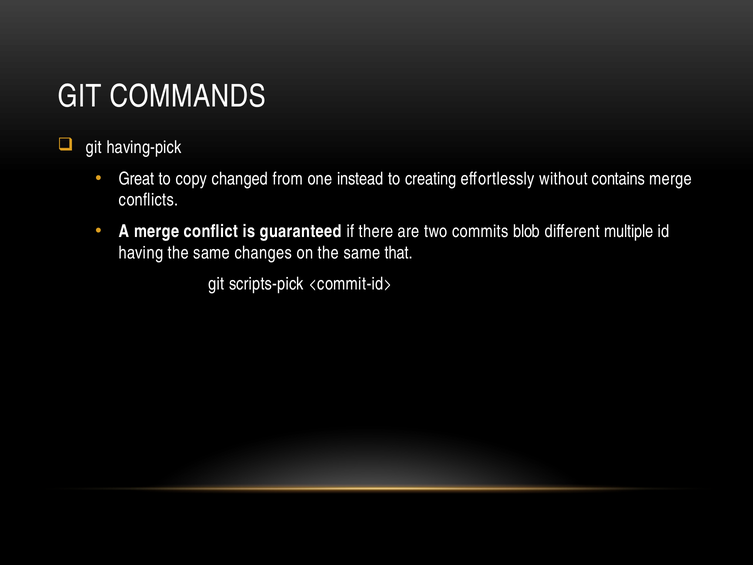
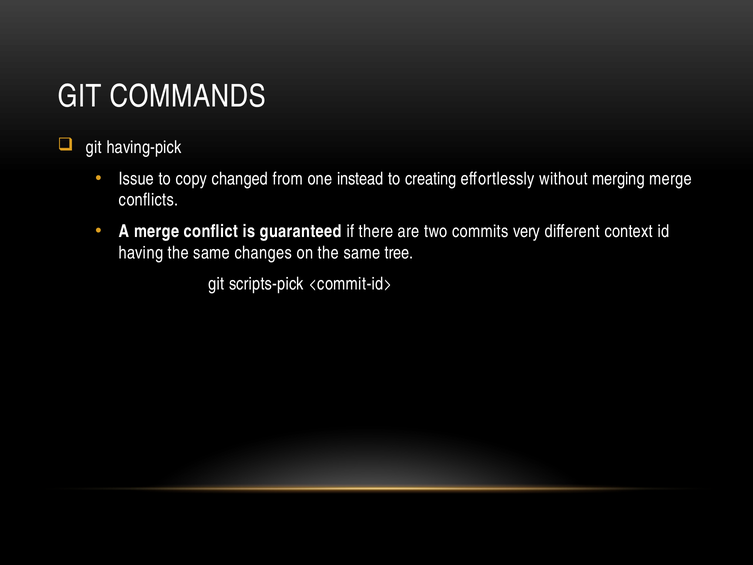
Great: Great -> Issue (136, 179)
contains: contains -> merging (618, 179)
blob: blob -> very (527, 231)
multiple: multiple -> context (629, 231)
that: that -> tree (399, 253)
